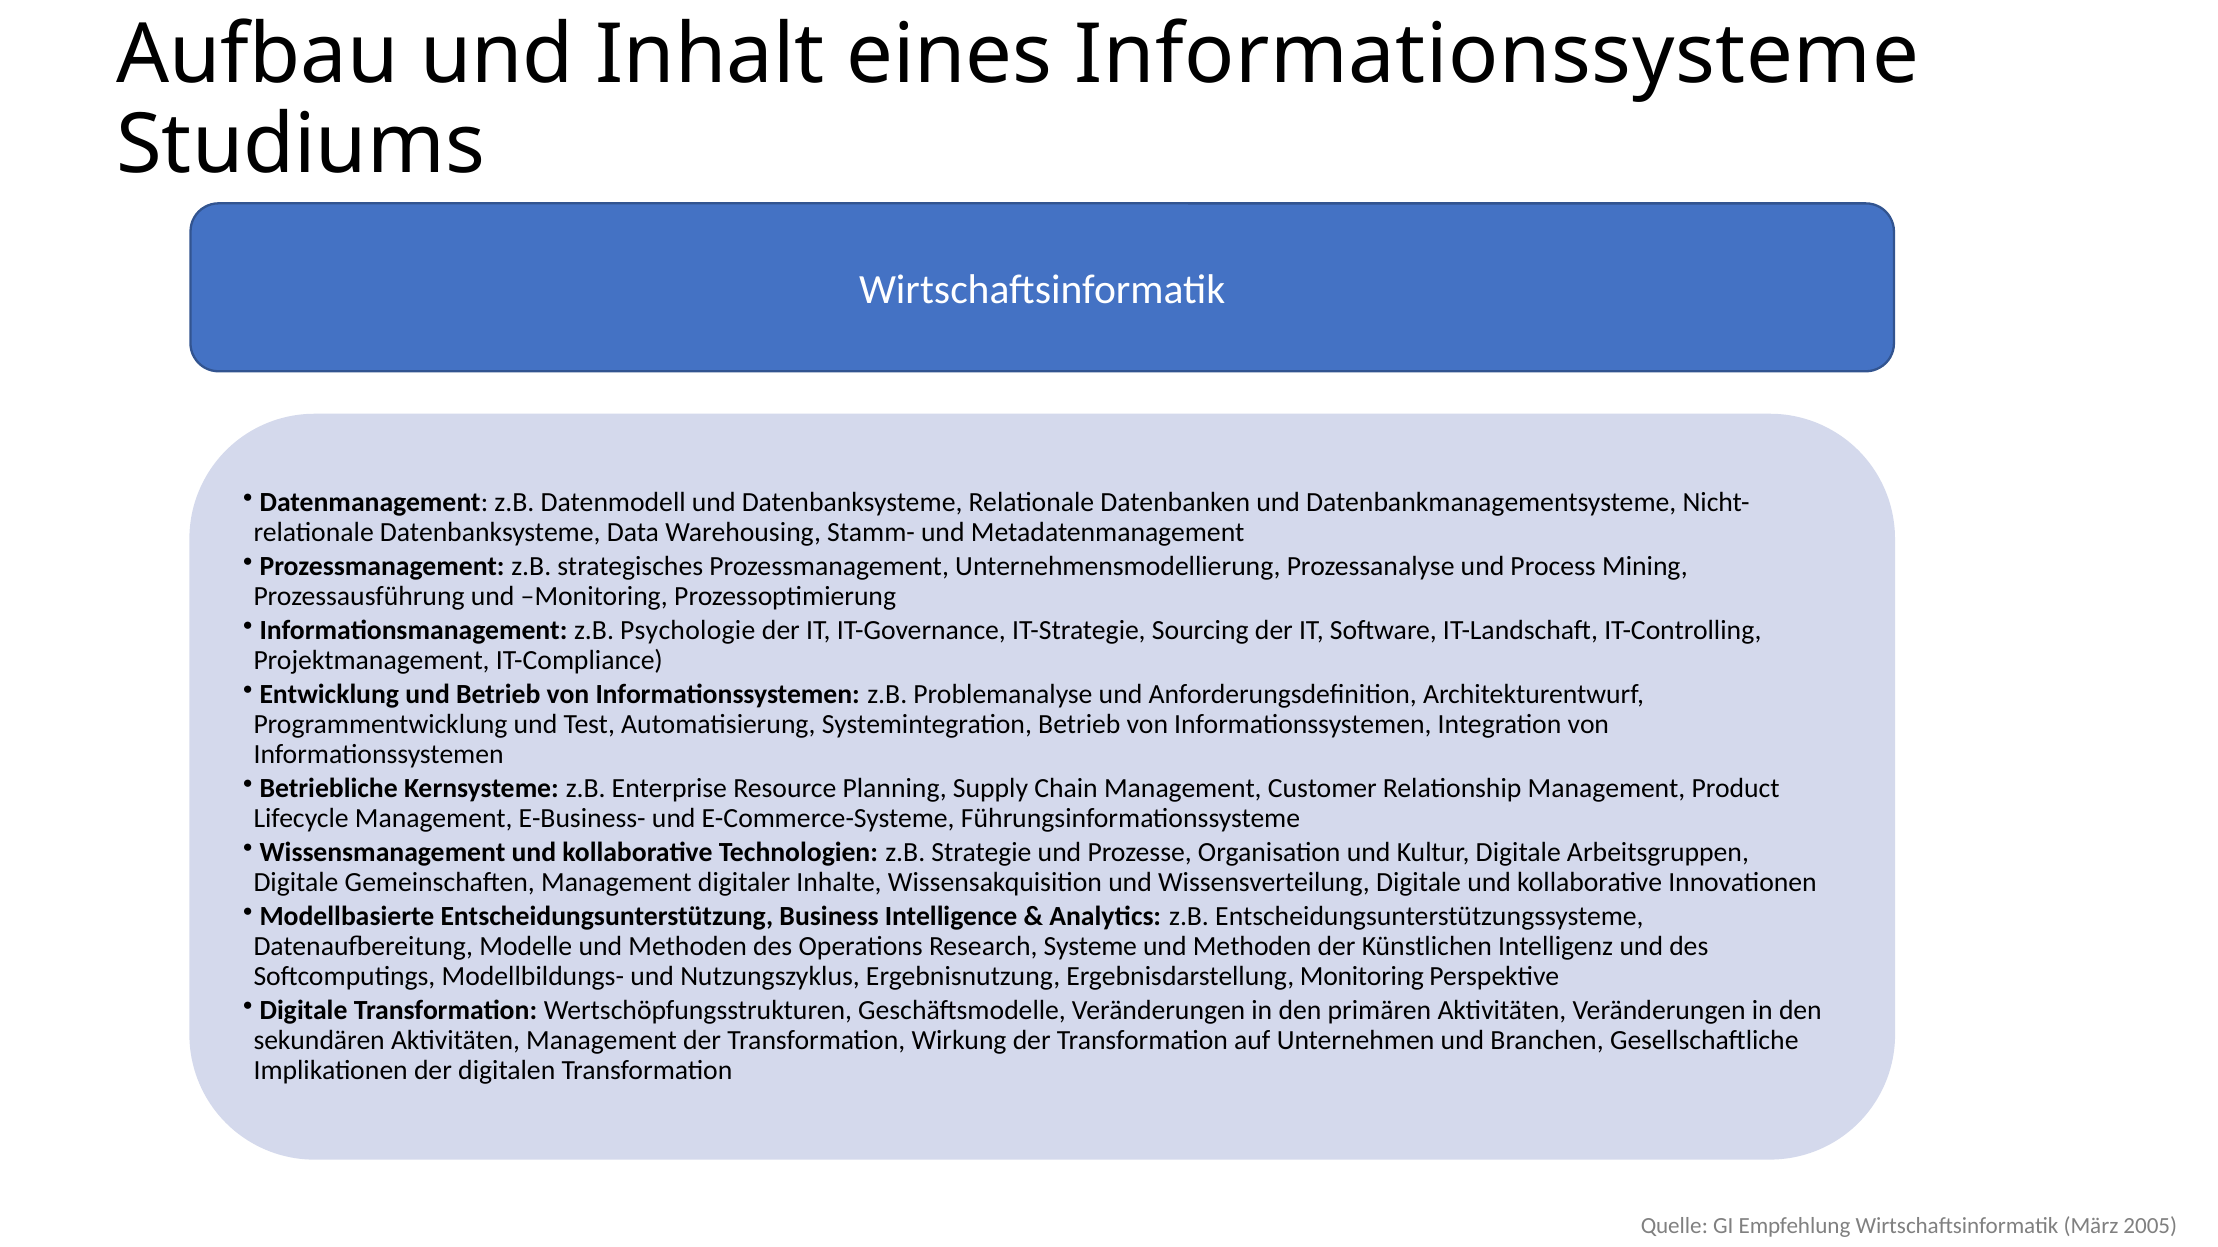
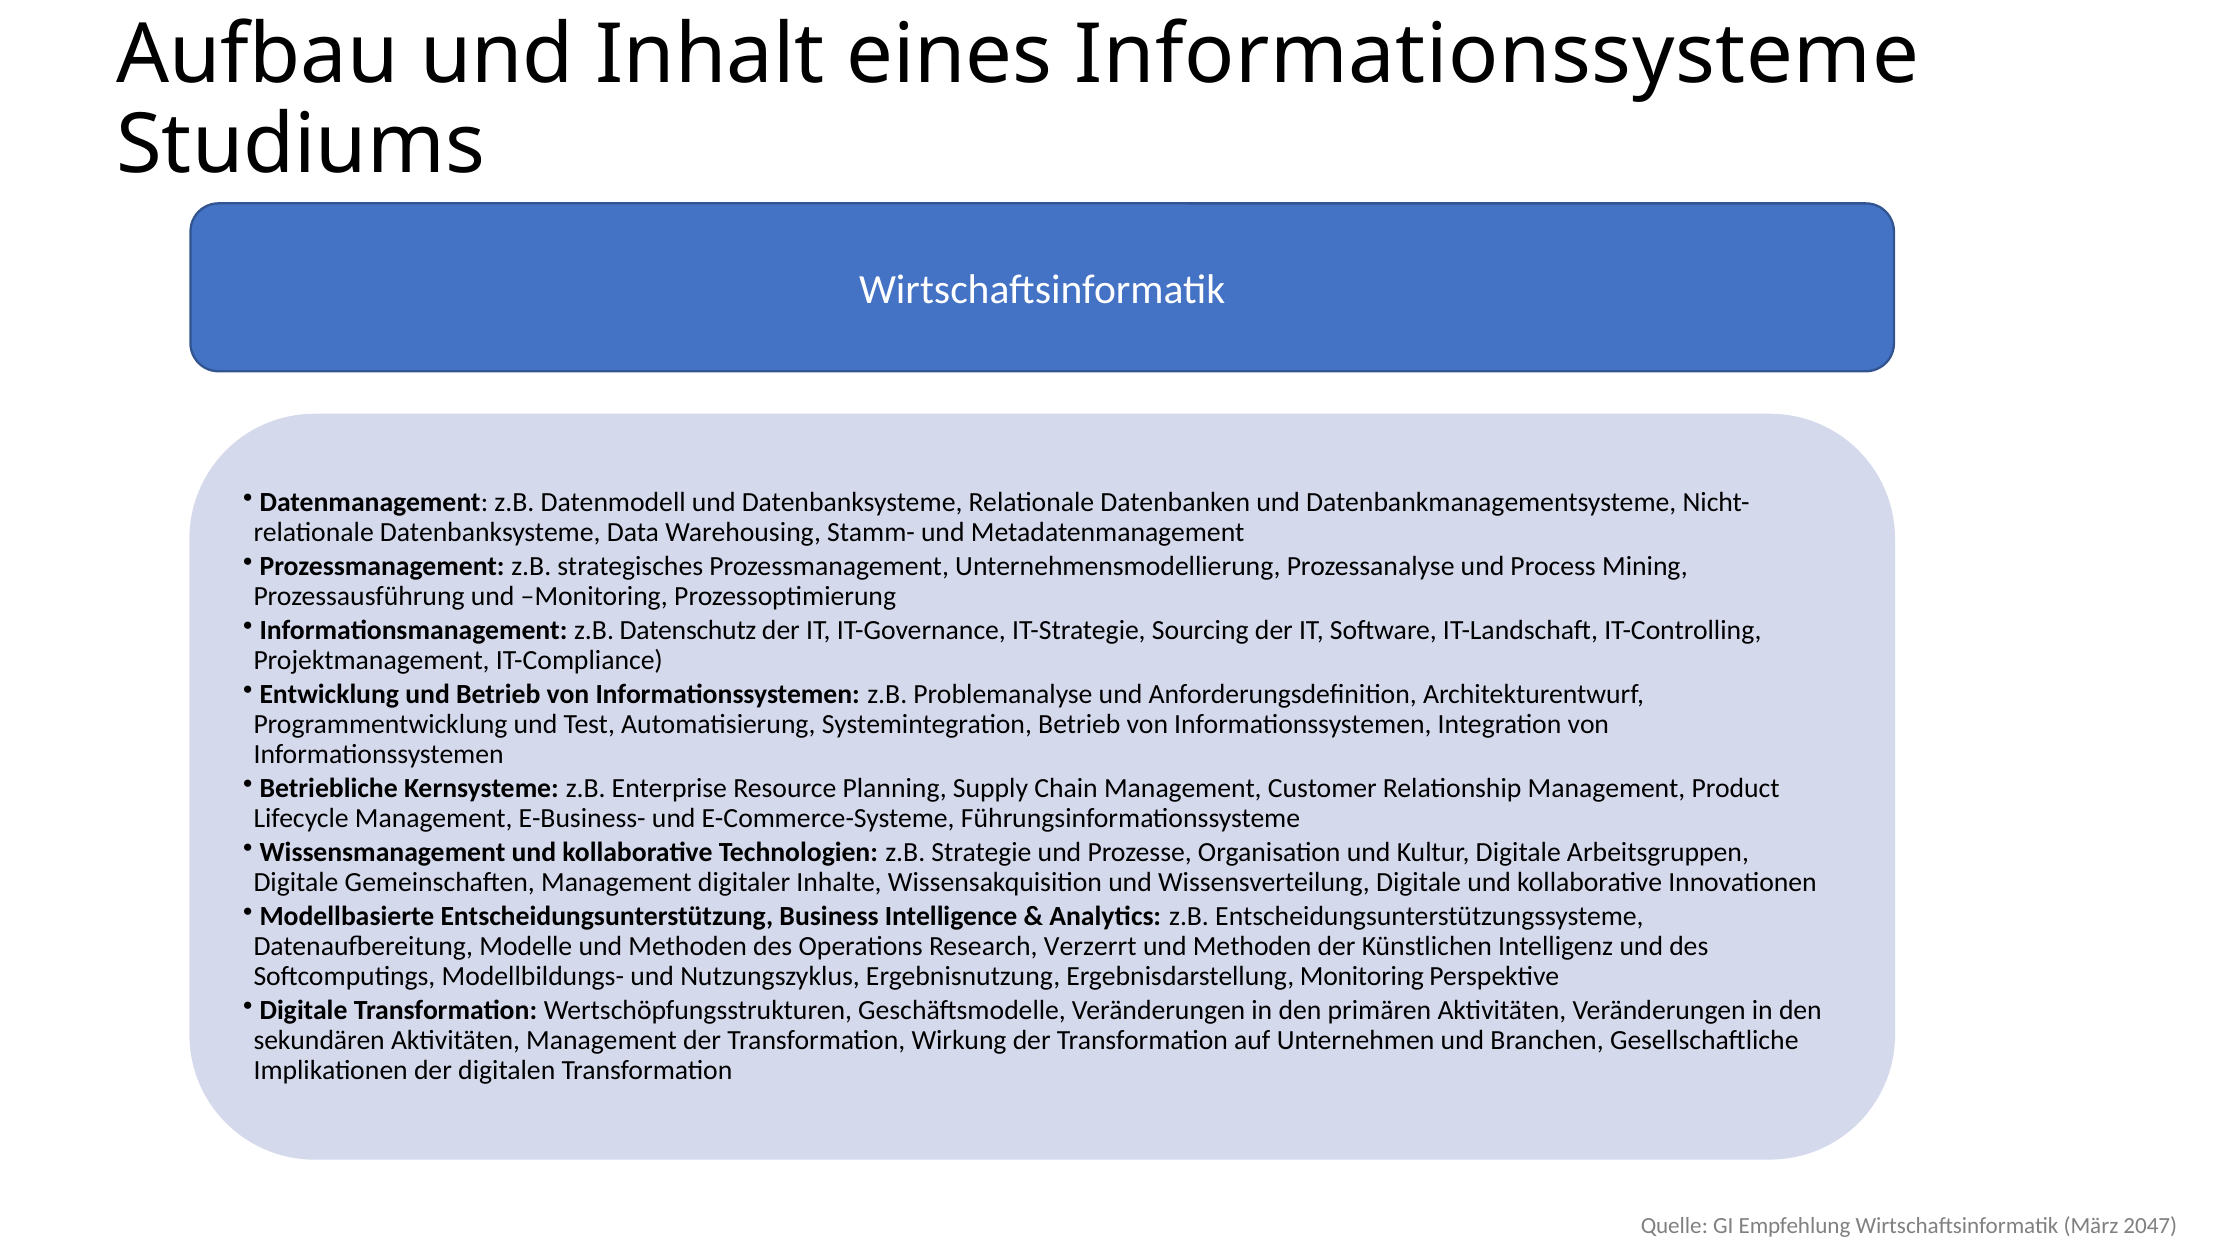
Psychologie: Psychologie -> Datenschutz (688, 631)
Systeme: Systeme -> Verzerrt (1090, 947)
2005: 2005 -> 2047 (2150, 1226)
